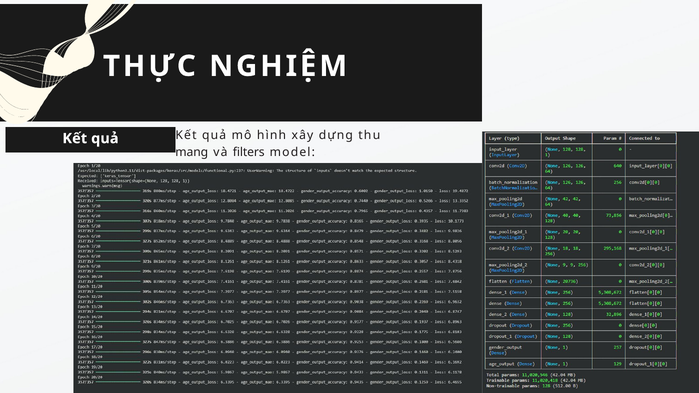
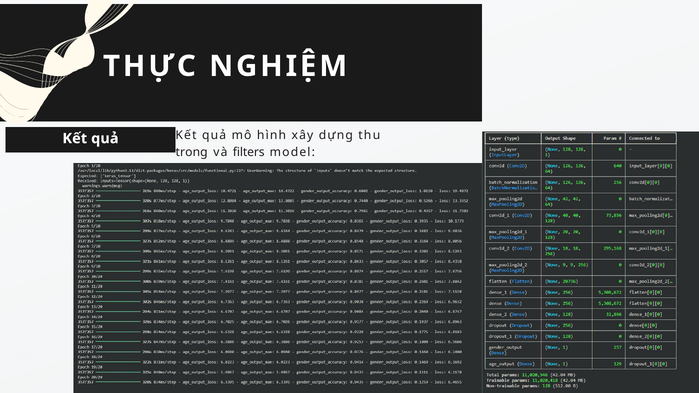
mang: mang -> trong (192, 152)
